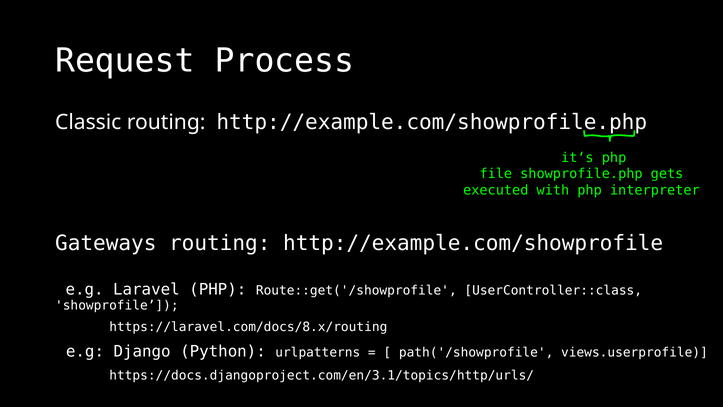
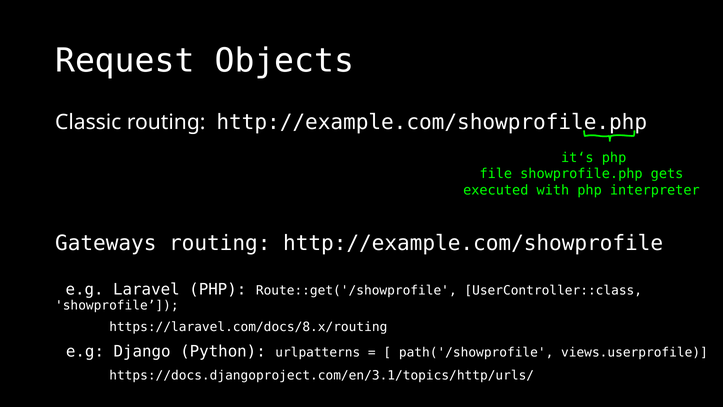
Process: Process -> Objects (284, 61)
